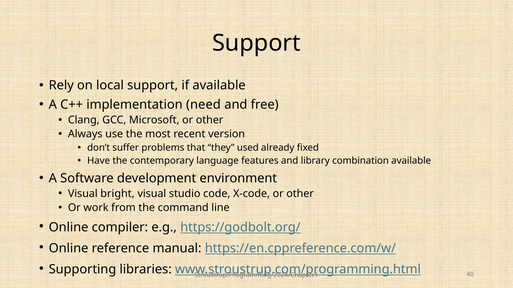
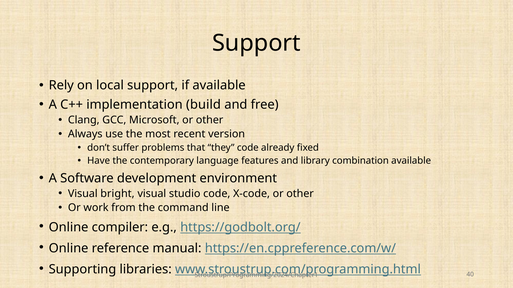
need: need -> build (203, 105)
they used: used -> code (248, 148)
